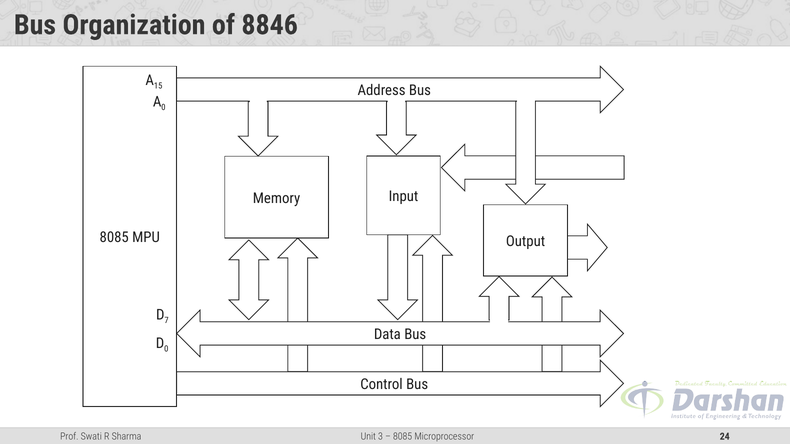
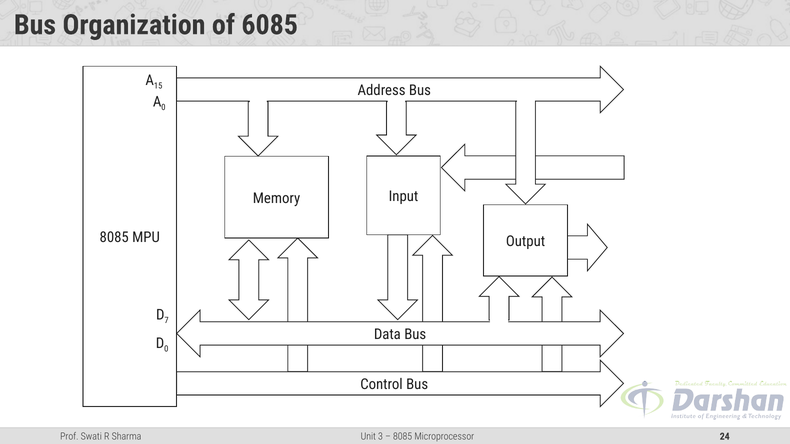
8846: 8846 -> 6085 (270, 25)
